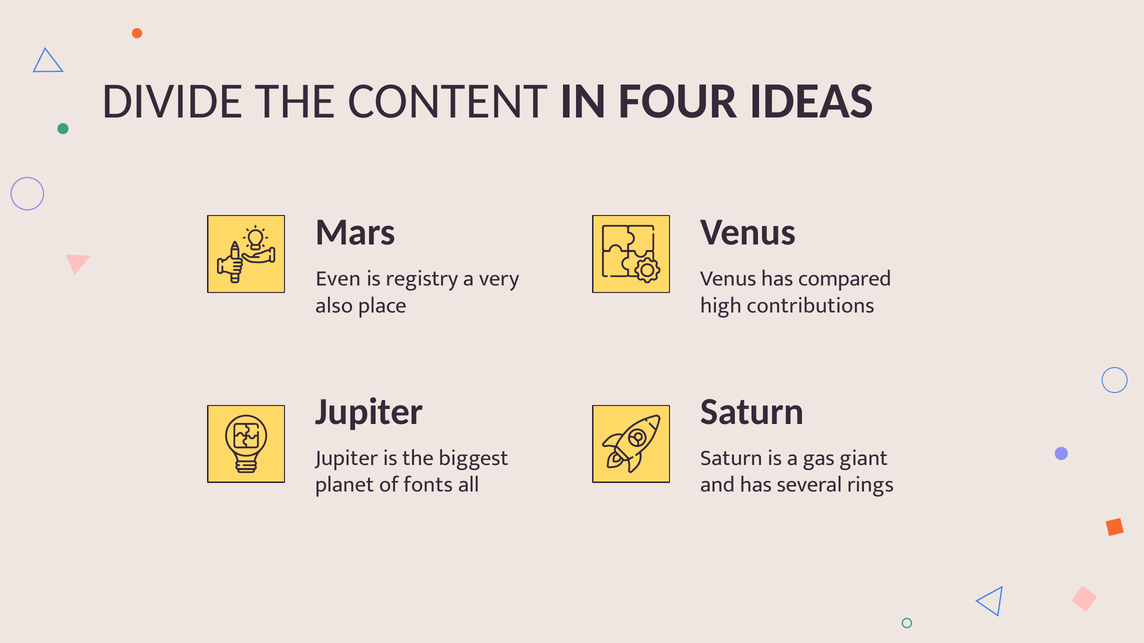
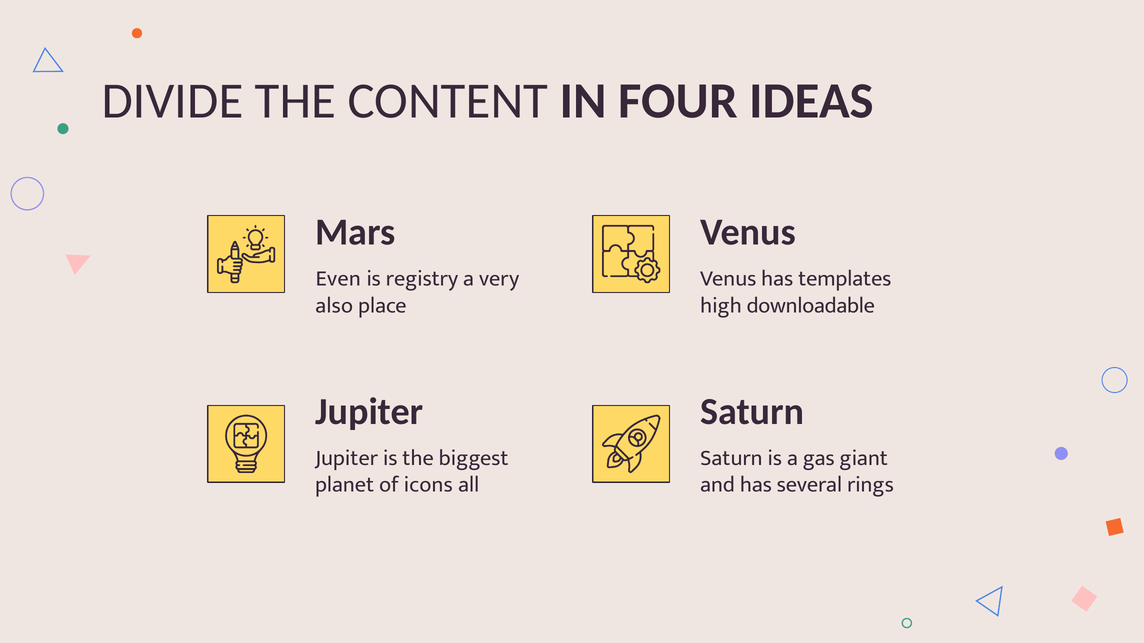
compared: compared -> templates (845, 279)
contributions: contributions -> downloadable (811, 306)
fonts: fonts -> icons (428, 485)
